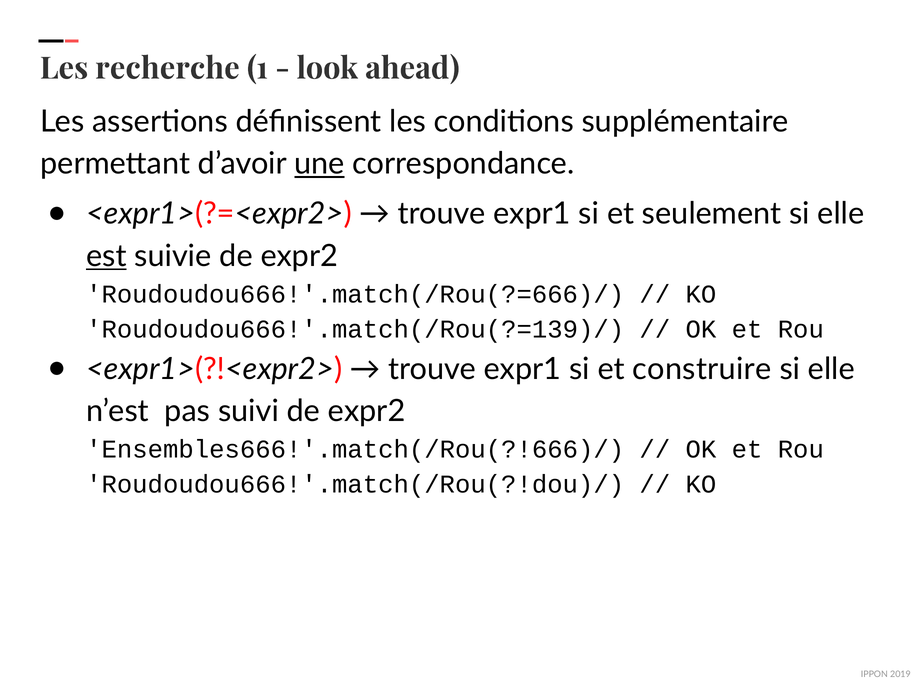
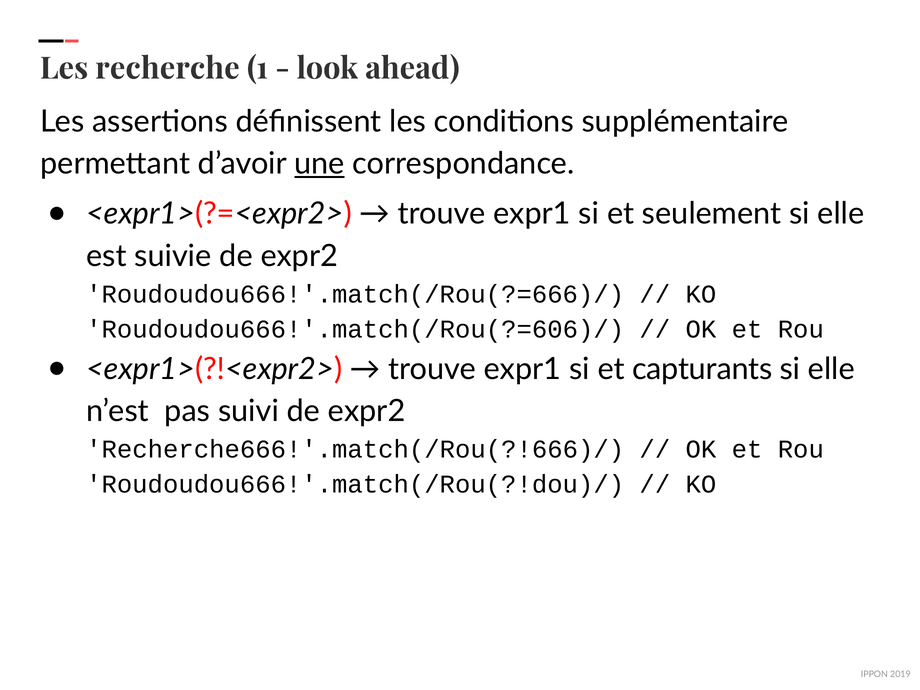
est underline: present -> none (106, 256)
Roudoudou666!'.match(/Rou(?=139)/: Roudoudou666!'.match(/Rou(?=139)/ -> Roudoudou666!'.match(/Rou(?=606)/ (355, 329)
construire: construire -> capturants (702, 369)
Ensembles666!'.match(/Rou(?!666)/: Ensembles666!'.match(/Rou(?!666)/ -> Recherche666!'.match(/Rou(?!666)/ (355, 449)
